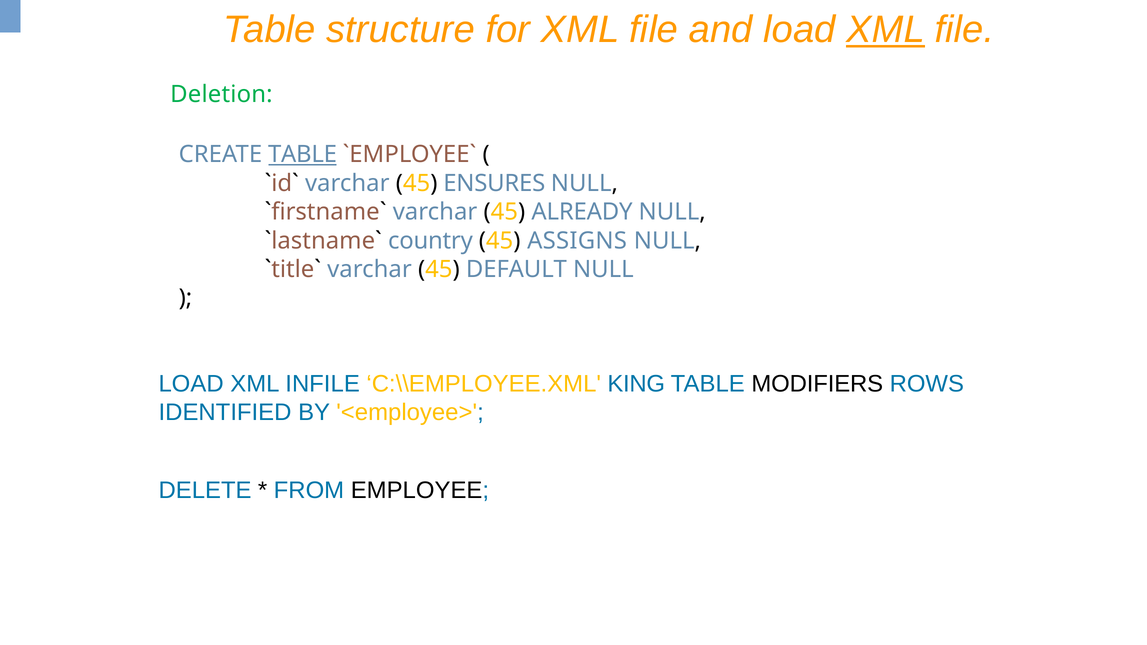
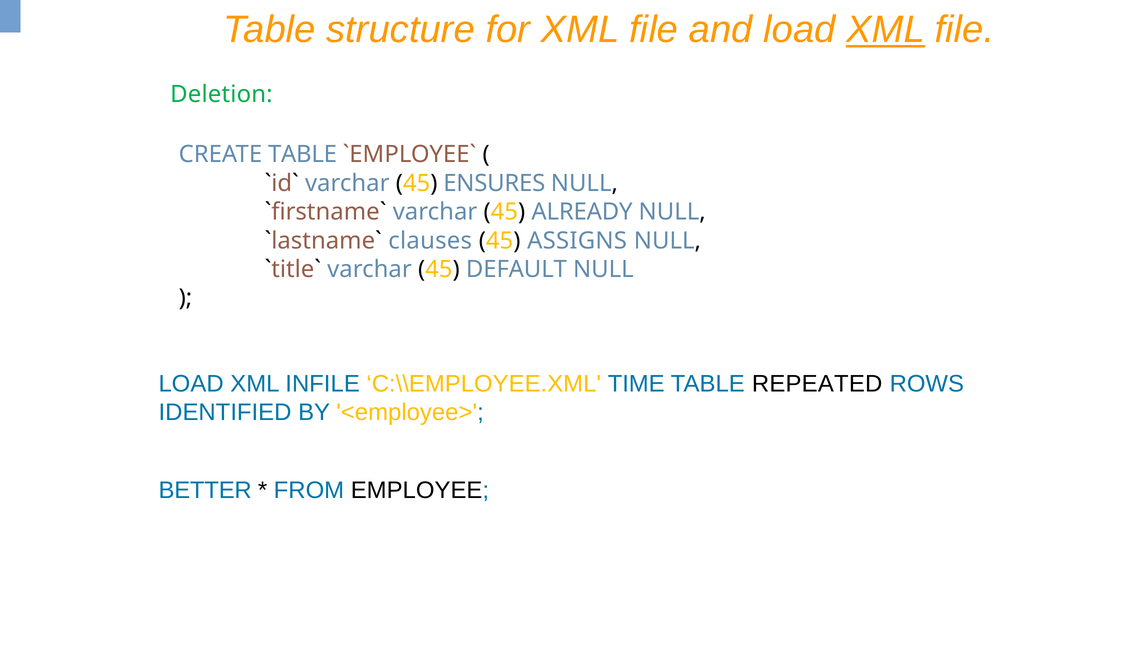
TABLE underline: present -> none (303, 155)
country: country -> clauses (430, 241)
KING: KING -> TIME (636, 384)
MODIFIERS: MODIFIERS -> REPEATED (817, 384)
DELETE: DELETE -> BETTER (205, 491)
